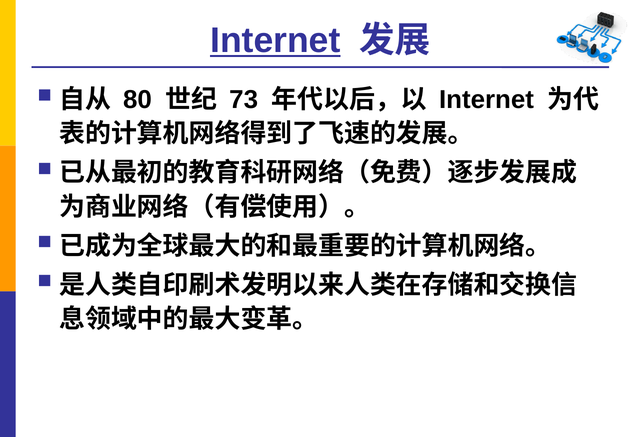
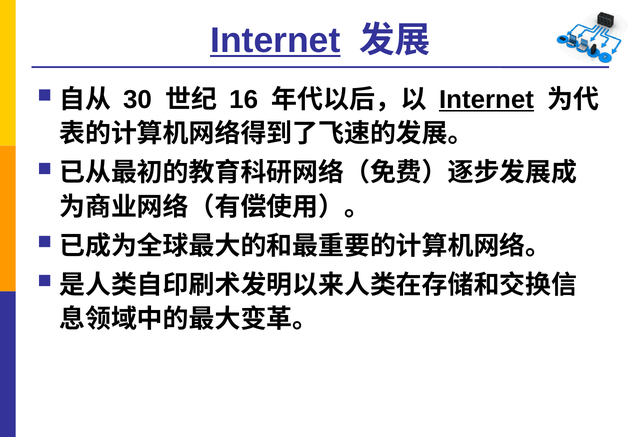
80: 80 -> 30 (138, 100)
73: 73 -> 16 (244, 100)
Internet underline: none -> present (486, 100)
